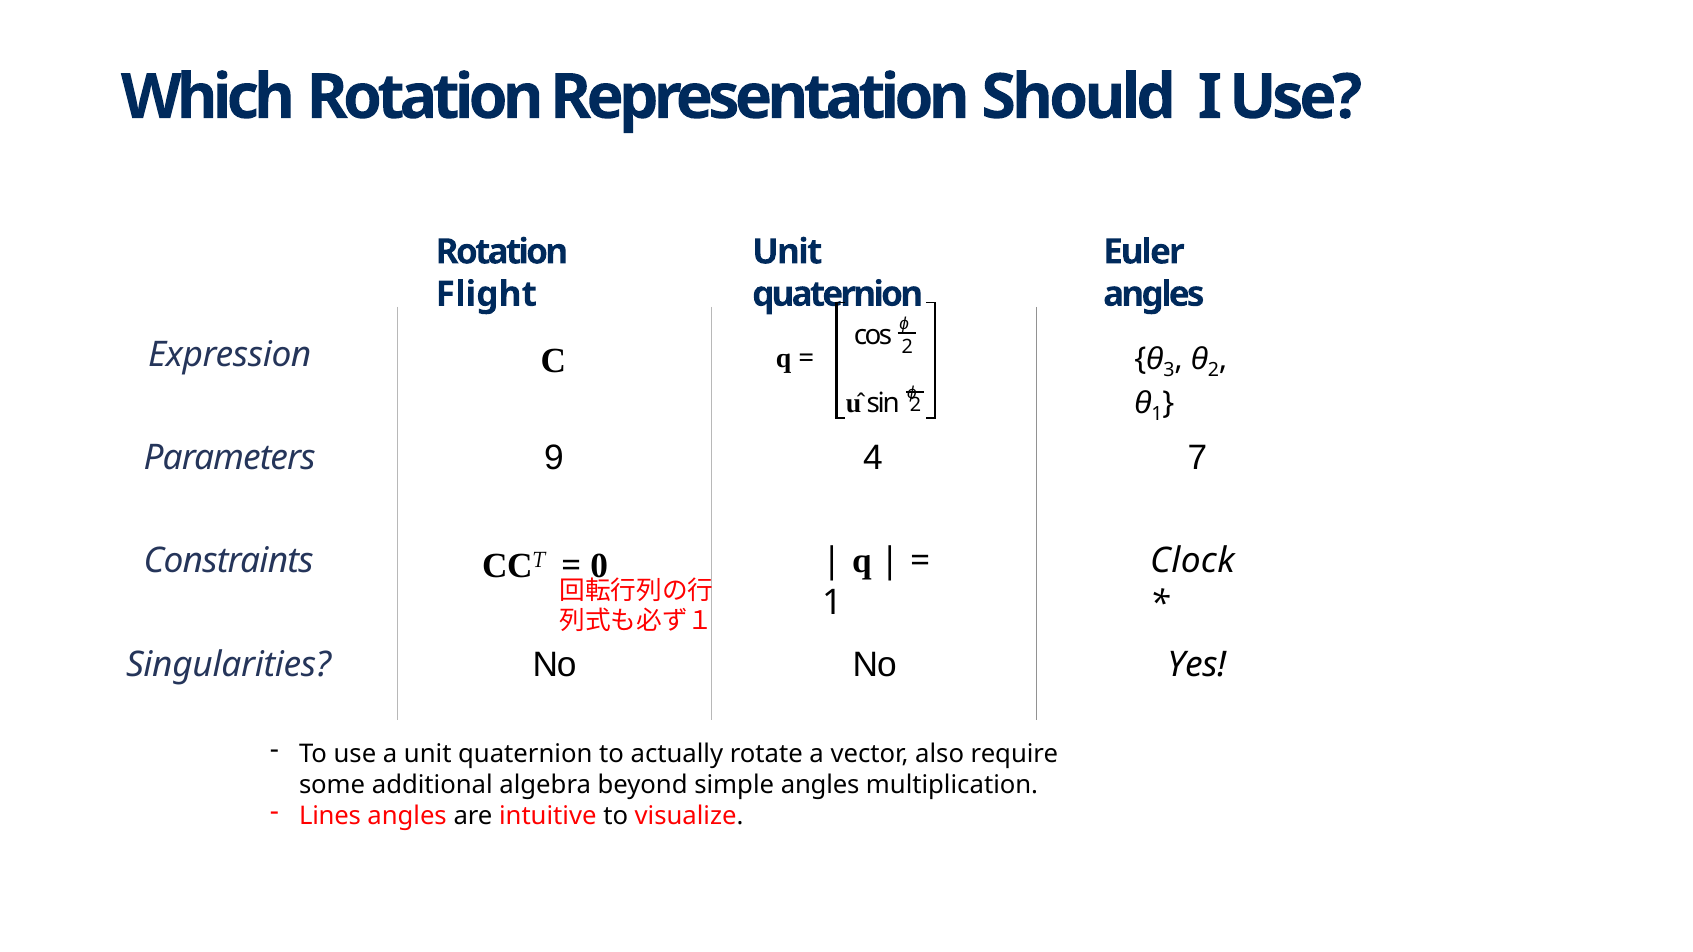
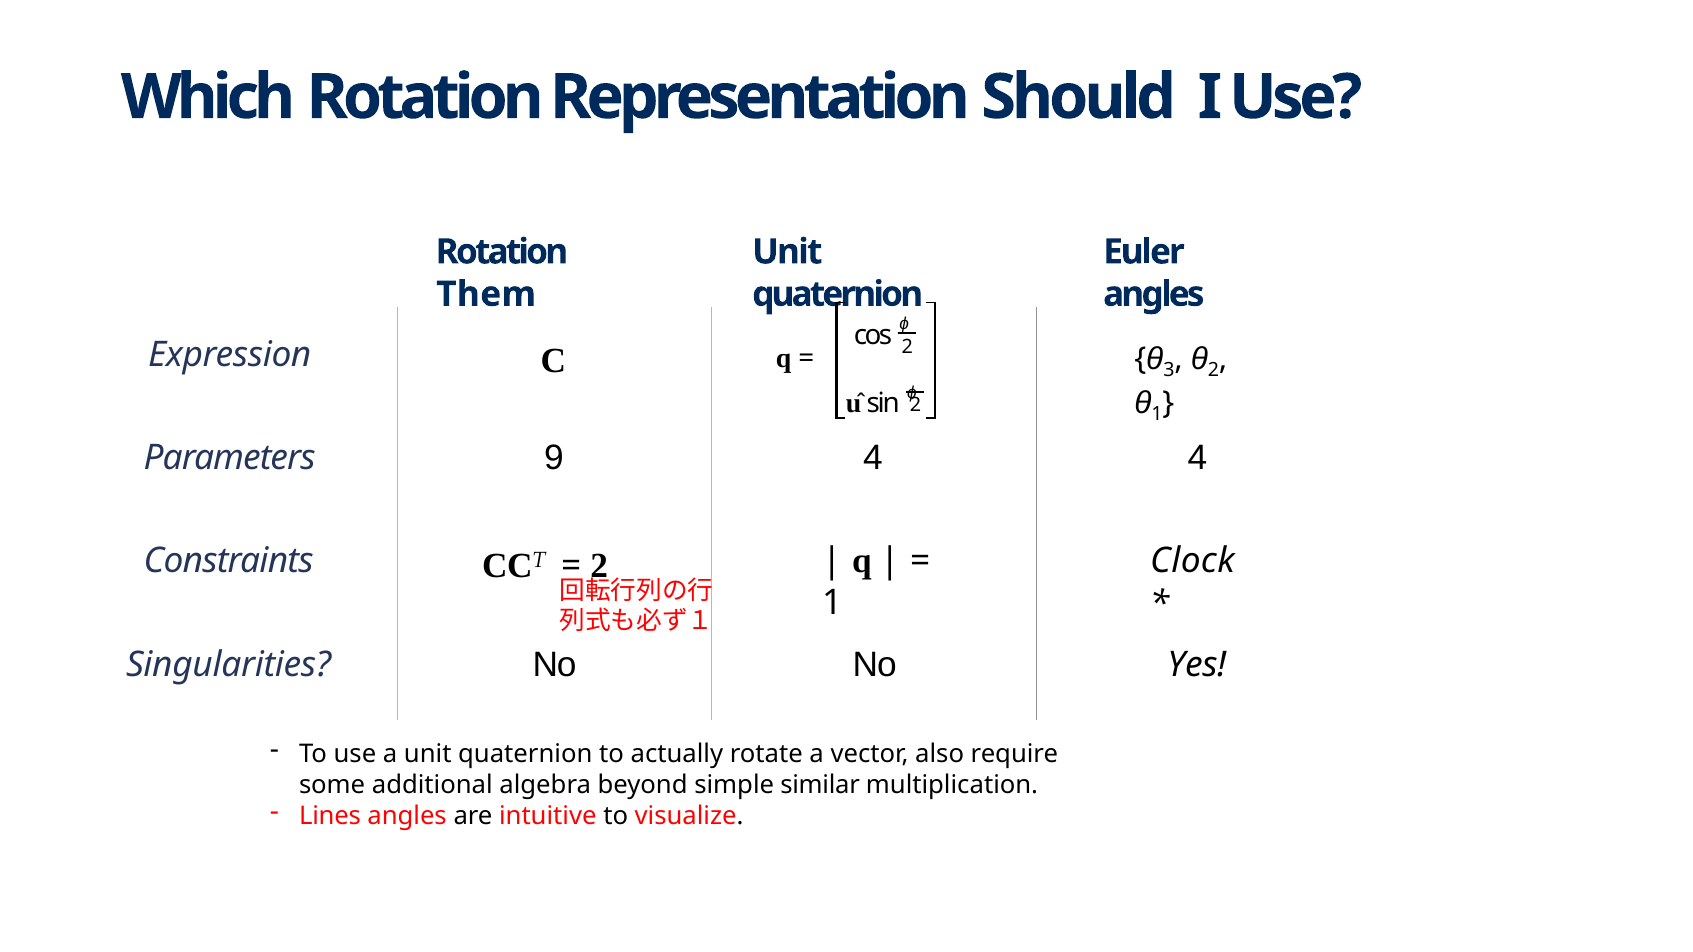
Flight: Flight -> Them (486, 294)
4 7: 7 -> 4 (1198, 458)
0: 0 -> 2 (599, 566)
simple angles: angles -> similar (820, 785)
